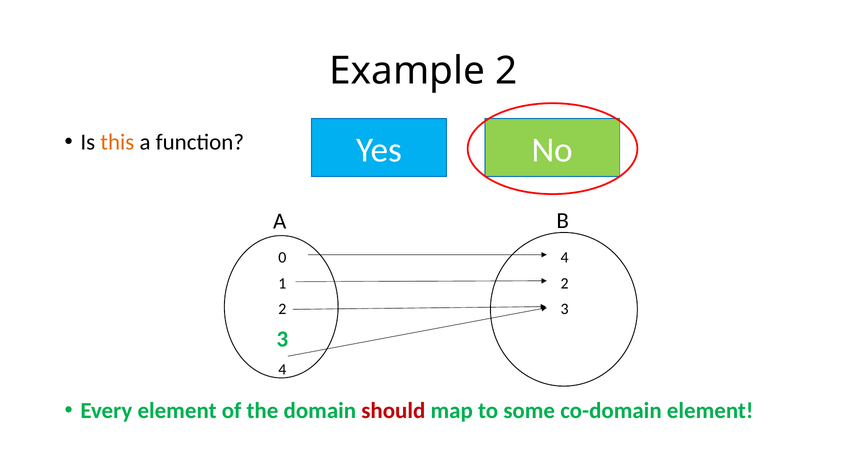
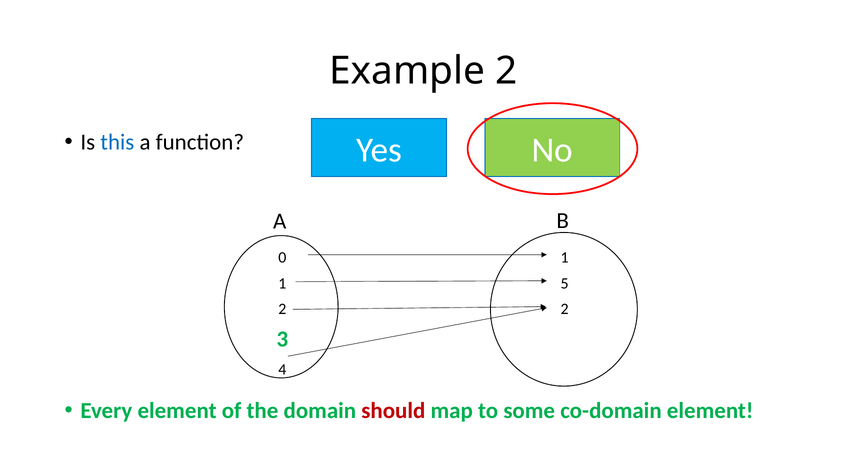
this colour: orange -> blue (117, 142)
0 4: 4 -> 1 (565, 258)
1 2: 2 -> 5 (565, 284)
2 3: 3 -> 2 (565, 309)
